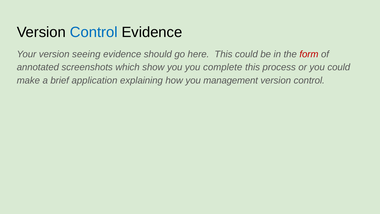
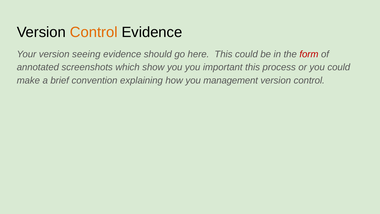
Control colour: blue -> orange (94, 32)
complete: complete -> important (223, 67)
application: application -> convention (95, 80)
